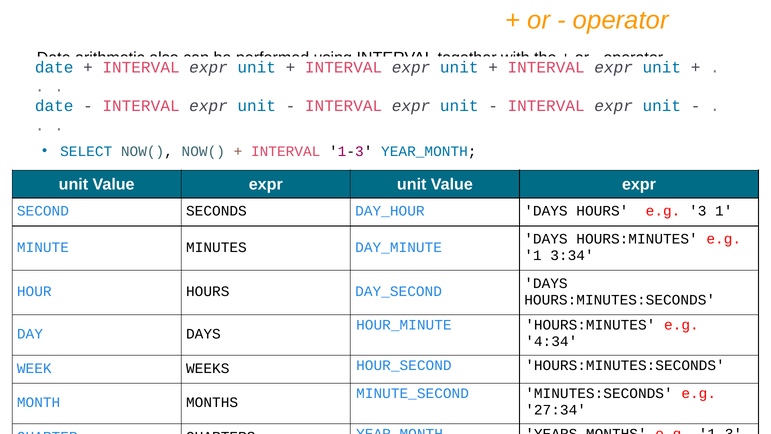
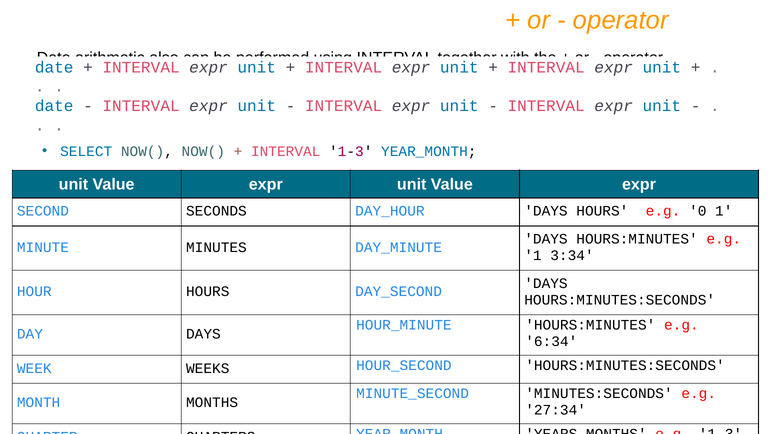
3: 3 -> 0 (698, 211)
4:34: 4:34 -> 6:34 (551, 341)
